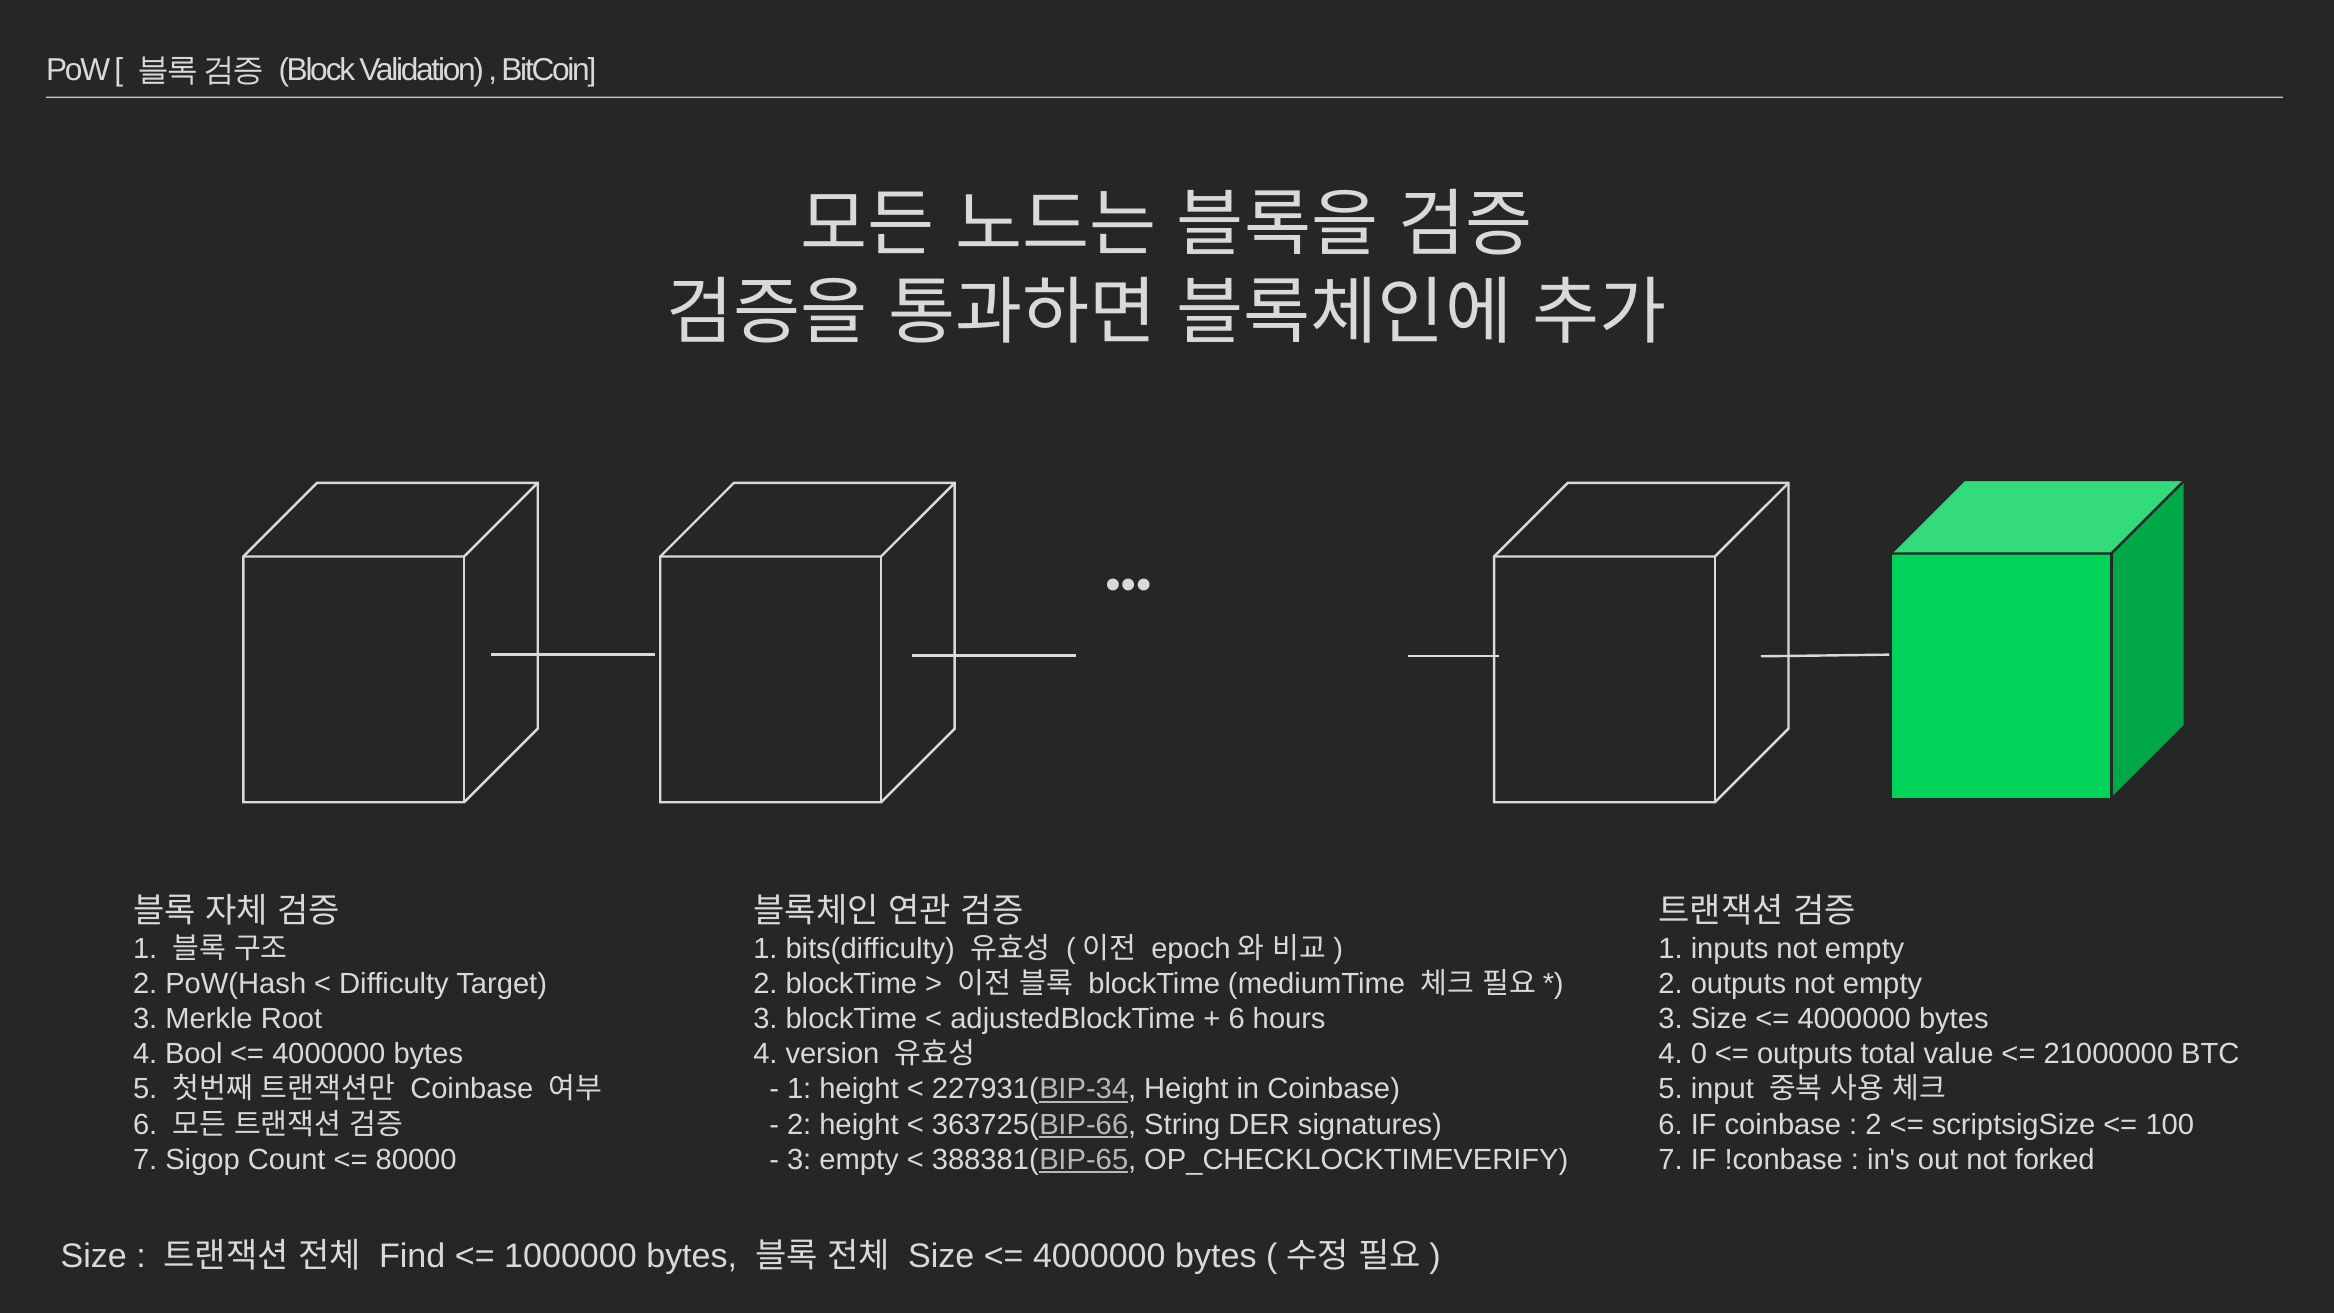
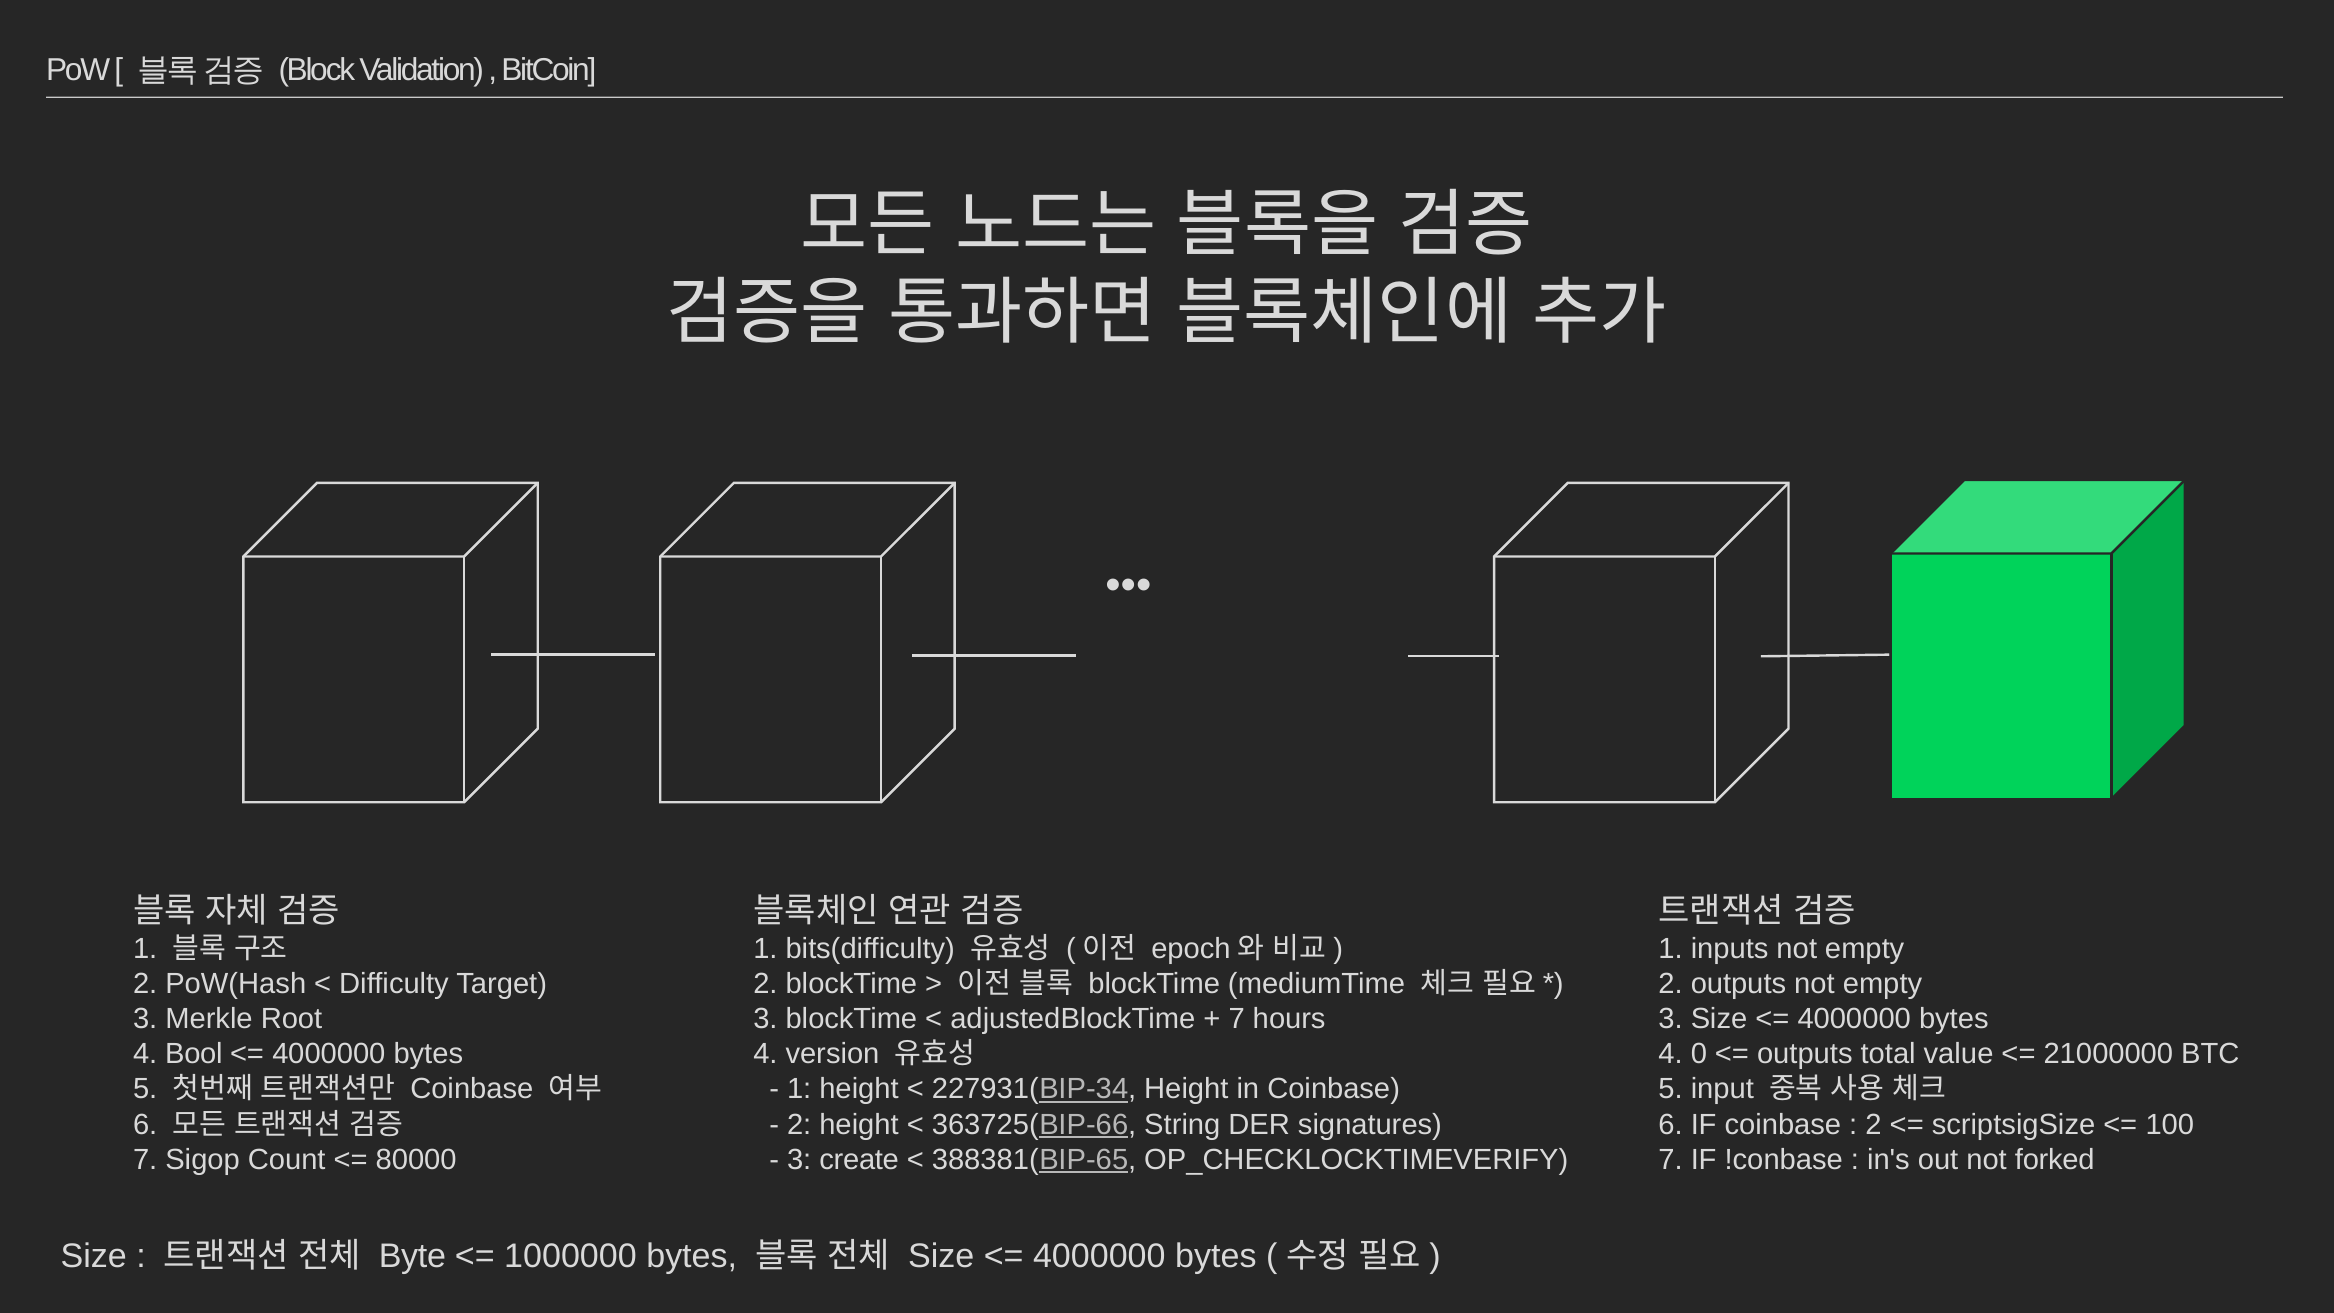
6: 6 -> 7 (1237, 1019)
3 empty: empty -> create (859, 1159)
Find: Find -> Byte (412, 1256)
